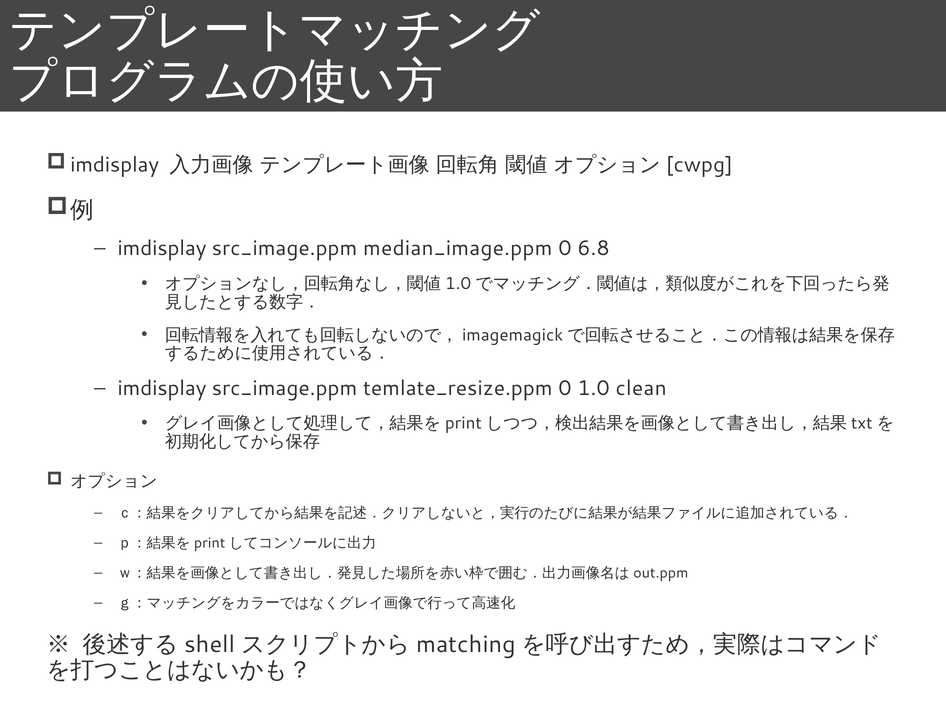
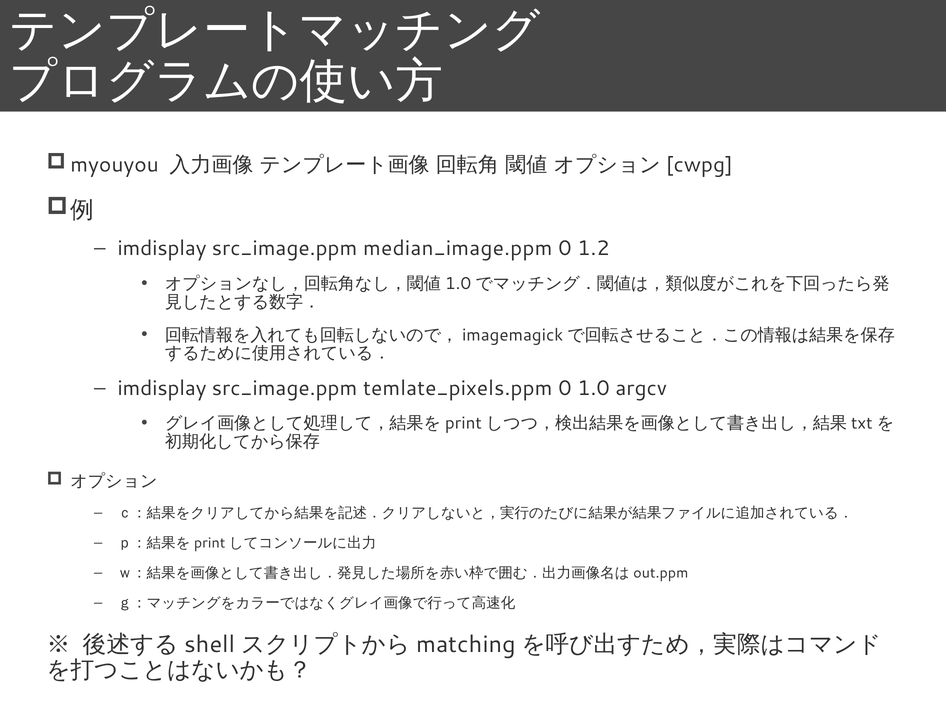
imdisplay: imdisplay -> myouyou (115, 165)
6.8: 6.8 -> 1.2 (594, 249)
temlate_resize.ppm: temlate_resize.ppm -> temlate_pixels.ppm (458, 389)
clean: clean -> argcv (641, 389)
